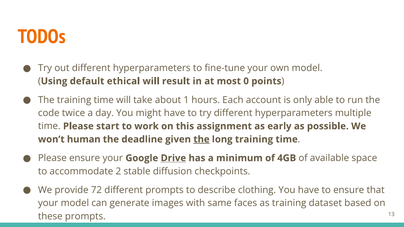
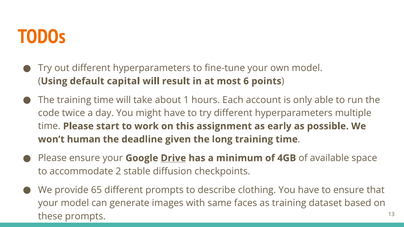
ethical: ethical -> capital (123, 81)
0: 0 -> 6 (246, 81)
the underline: present -> none (202, 139)
72: 72 -> 65 (96, 190)
